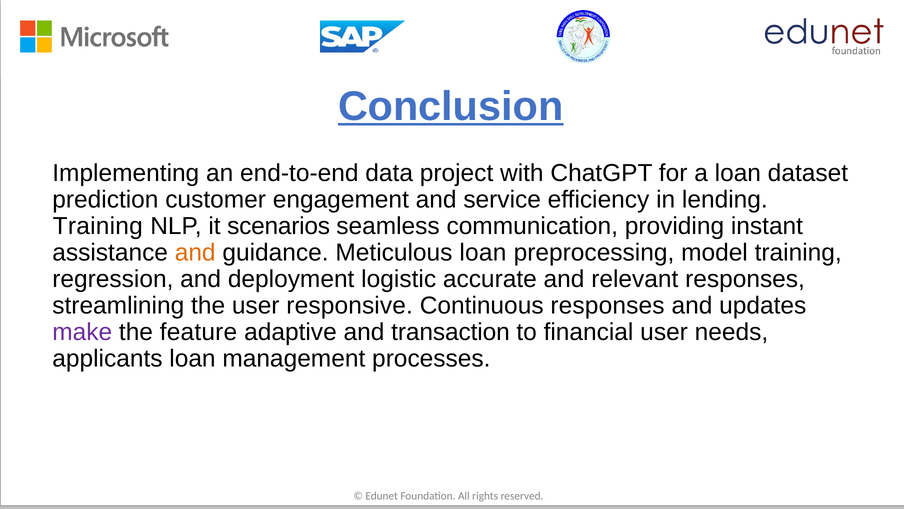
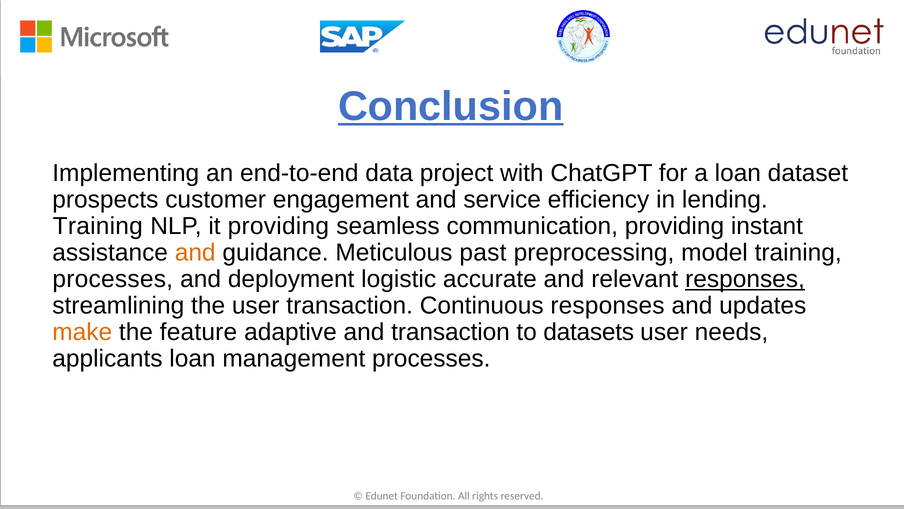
prediction: prediction -> prospects (105, 199)
it scenarios: scenarios -> providing (278, 226)
Meticulous loan: loan -> past (483, 252)
regression: regression -> processes (113, 279)
responses underline: none -> present (745, 279)
user responsive: responsive -> transaction (350, 306)
make colour: purple -> orange (82, 332)
financial: financial -> datasets (589, 332)
